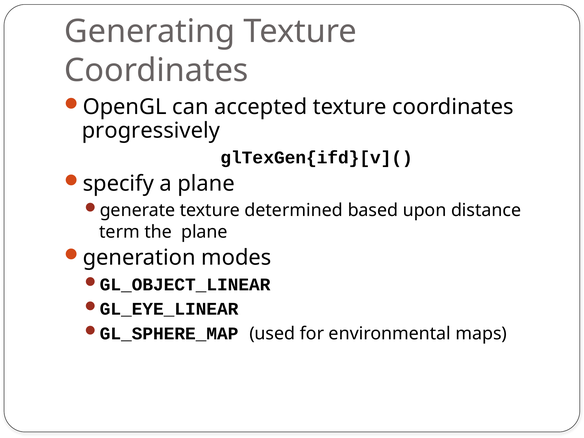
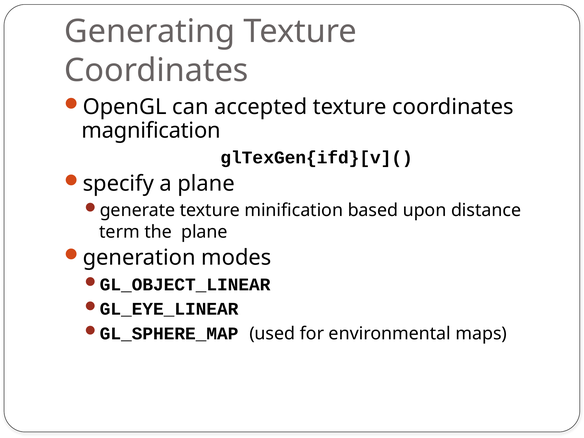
progressively: progressively -> magnification (151, 131)
determined: determined -> minification (294, 210)
